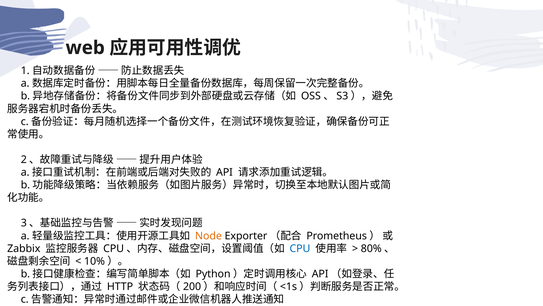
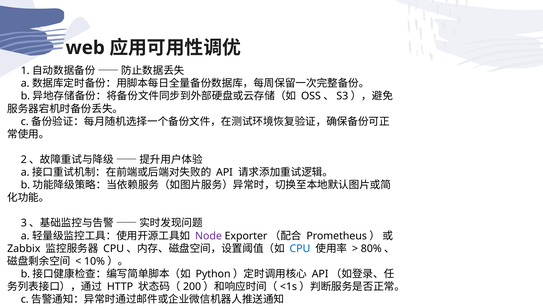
Node colour: orange -> purple (208, 235)
